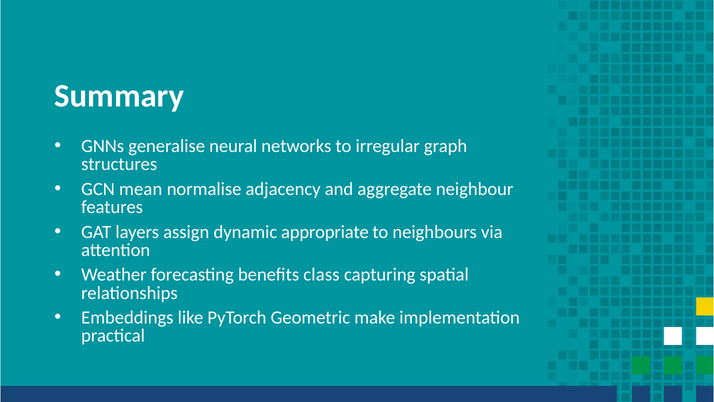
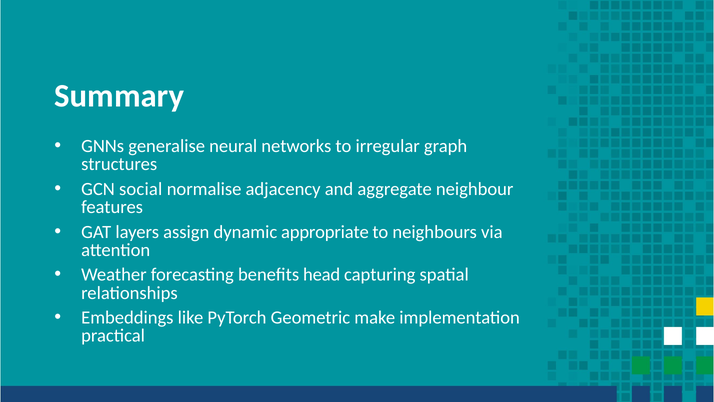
mean: mean -> social (141, 189)
class: class -> head (322, 275)
